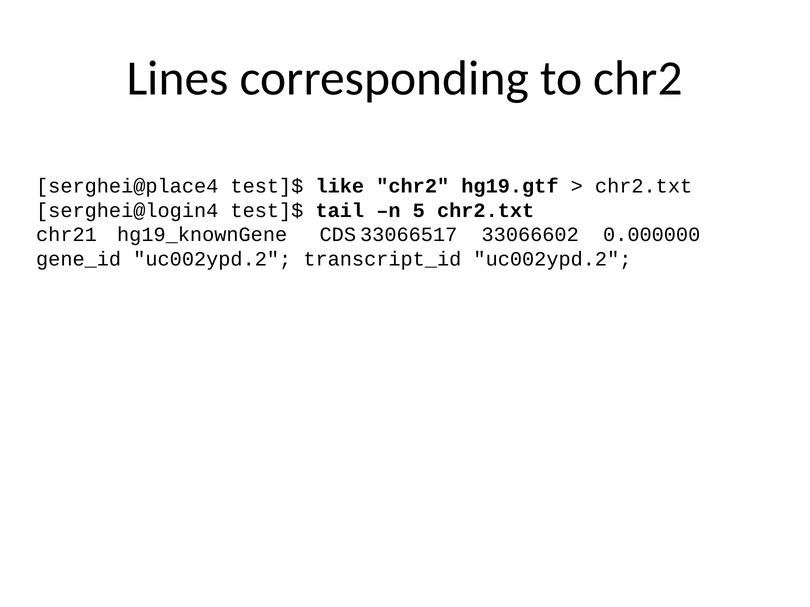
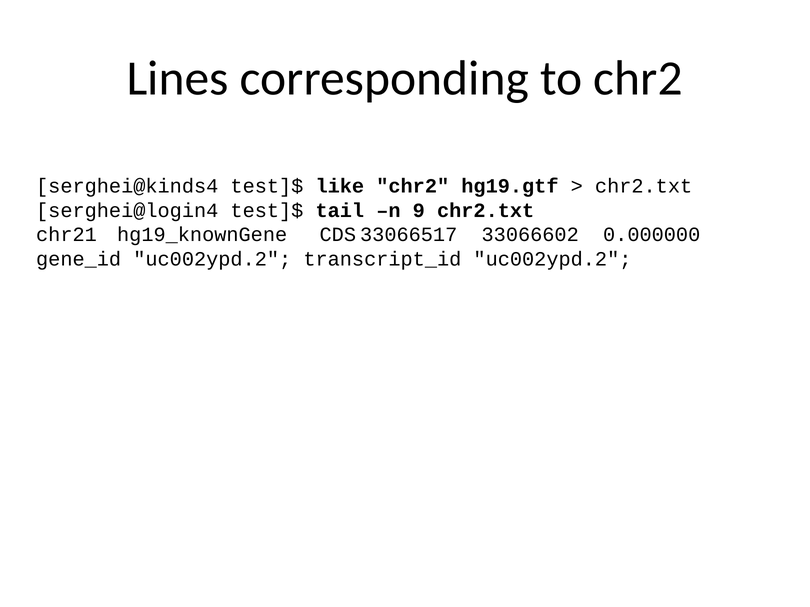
serghei@place4: serghei@place4 -> serghei@kinds4 (127, 186)
5: 5 -> 9 (419, 211)
